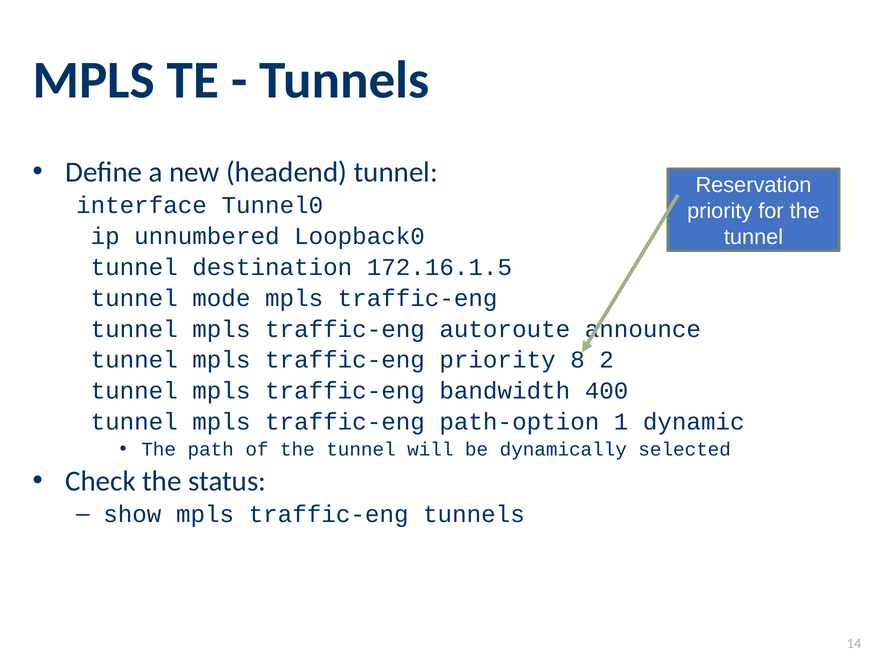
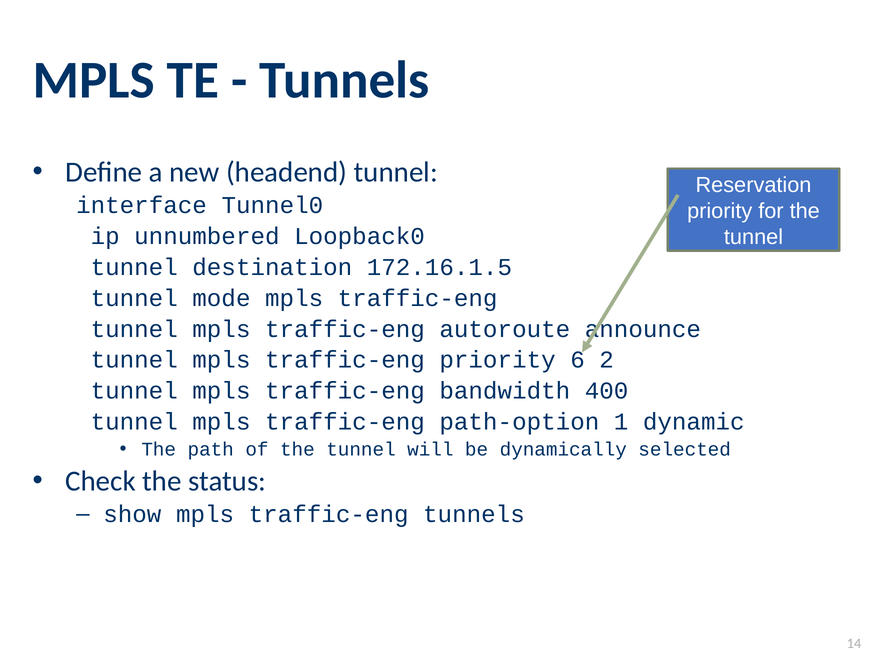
8: 8 -> 6 (578, 360)
